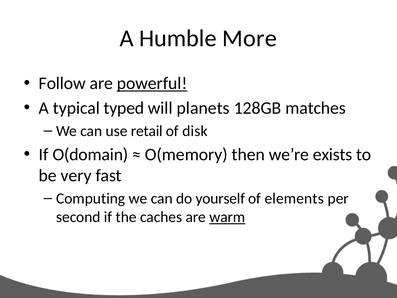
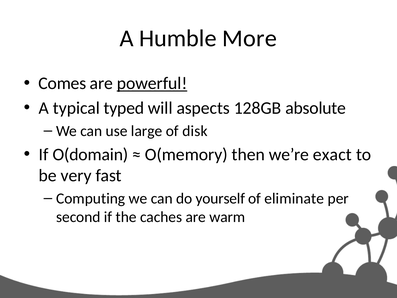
Follow: Follow -> Comes (62, 83)
planets: planets -> aspects (203, 108)
matches: matches -> absolute (316, 108)
retail: retail -> large (147, 131)
exists: exists -> exact (332, 154)
elements: elements -> eliminate (294, 198)
warm underline: present -> none (227, 217)
